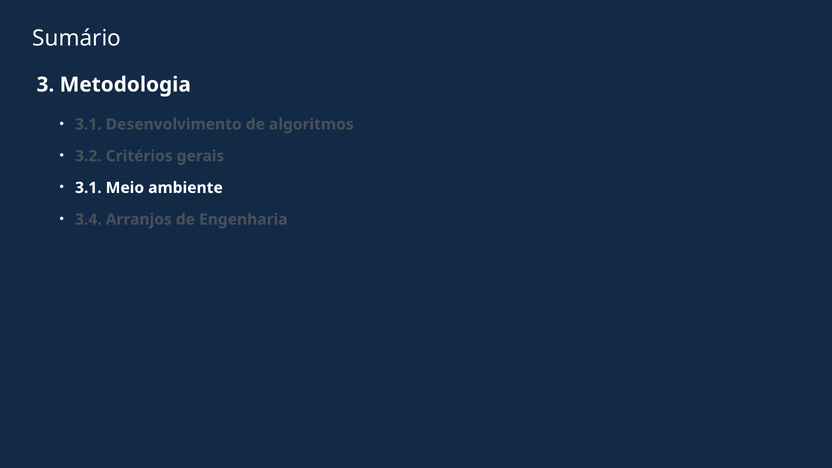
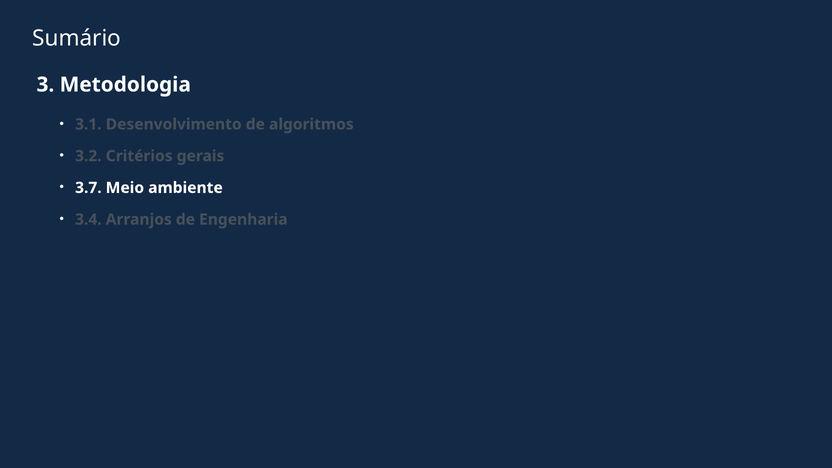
3.1: 3.1 -> 3.7 (88, 188)
